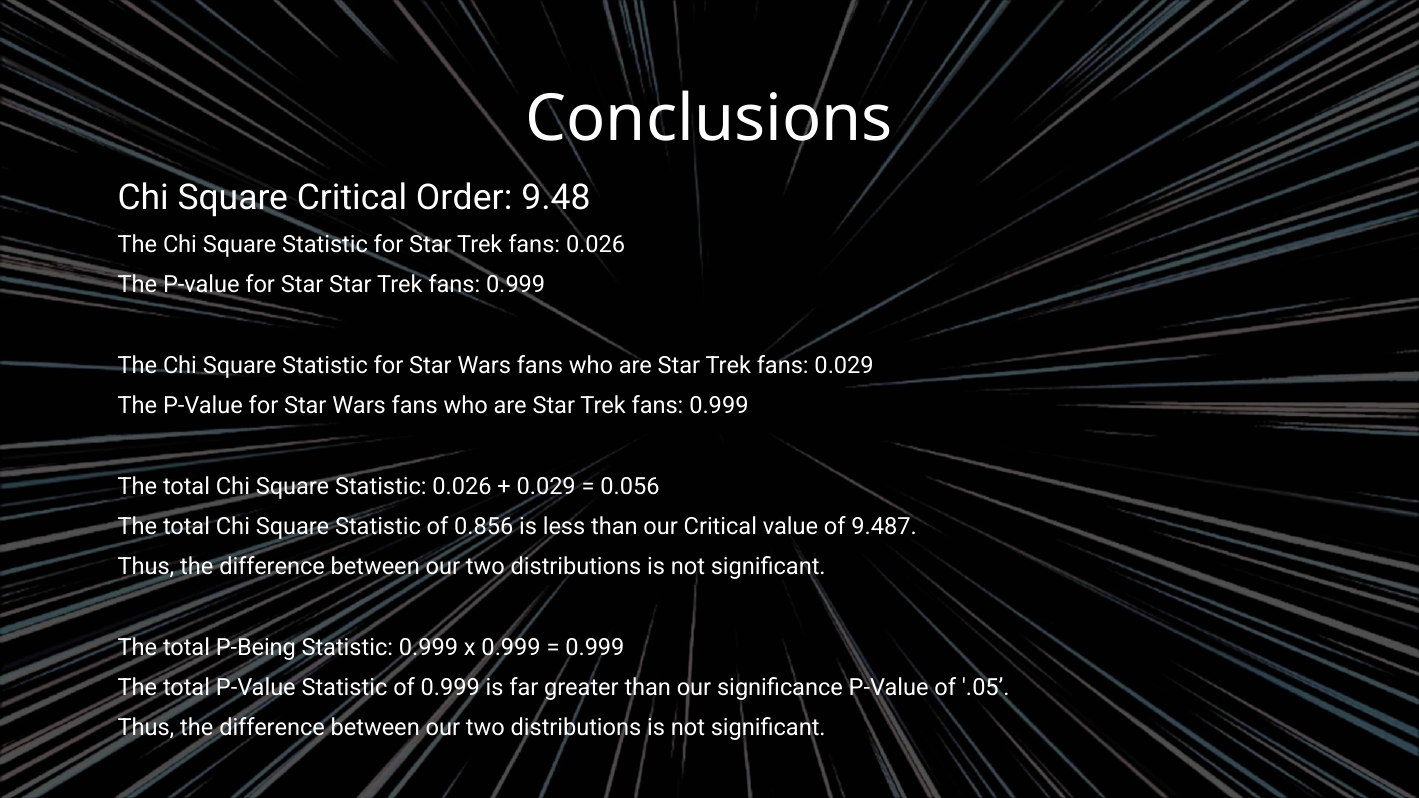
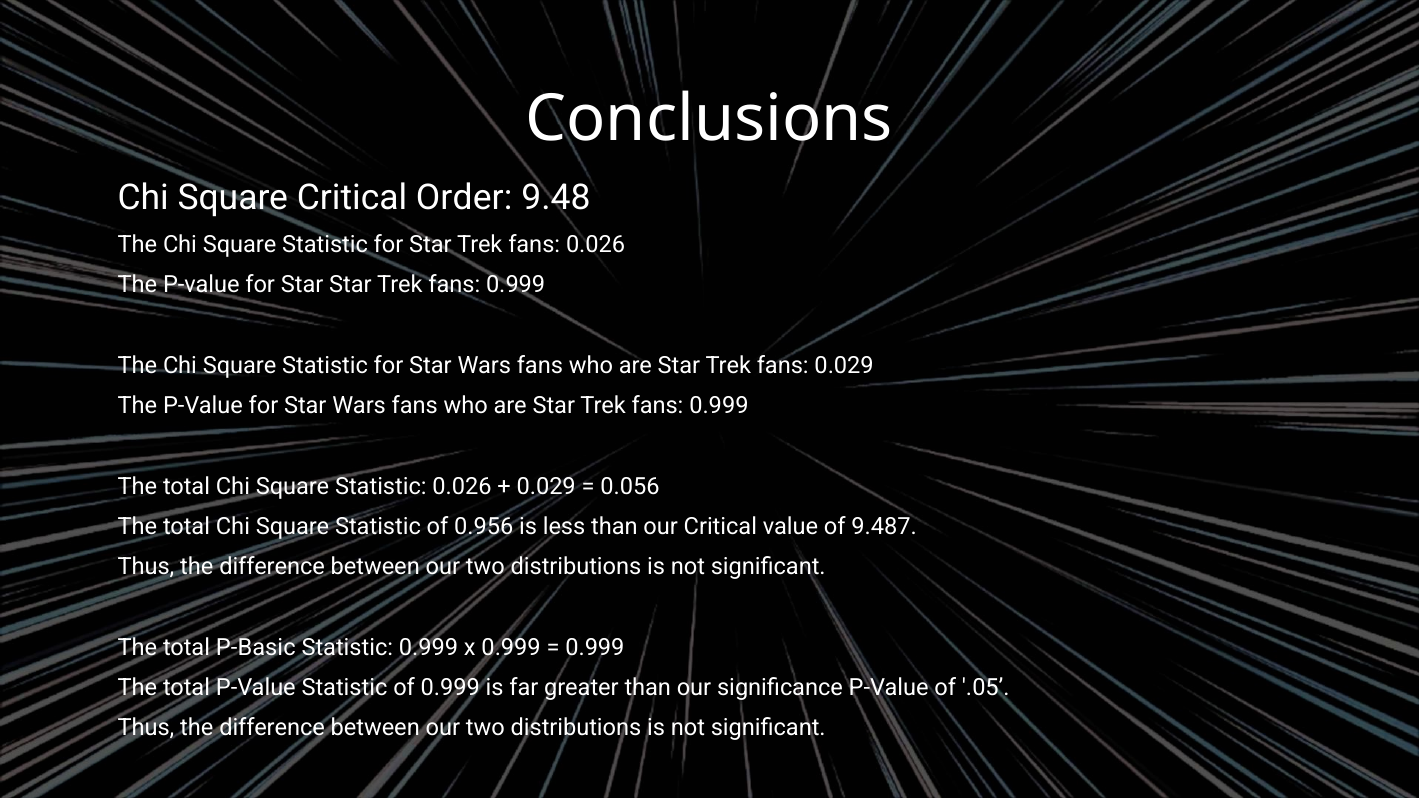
0.856: 0.856 -> 0.956 (484, 527)
P-Being: P-Being -> P-Basic (256, 648)
